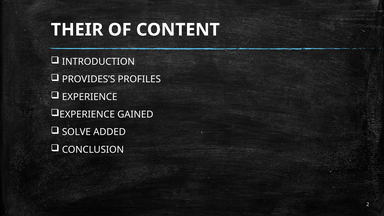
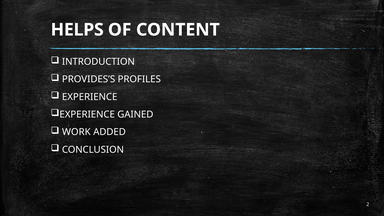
THEIR: THEIR -> HELPS (77, 30)
SOLVE: SOLVE -> WORK (76, 132)
